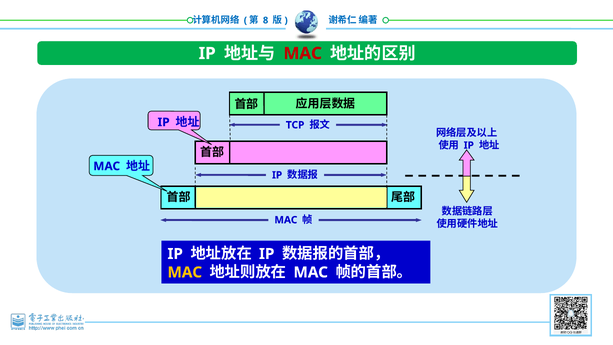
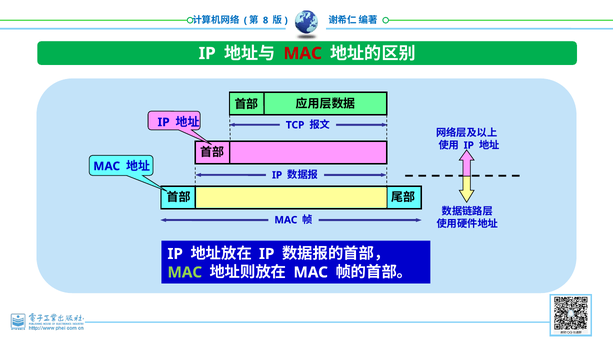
MAC colour: yellow -> light green (185, 272)
